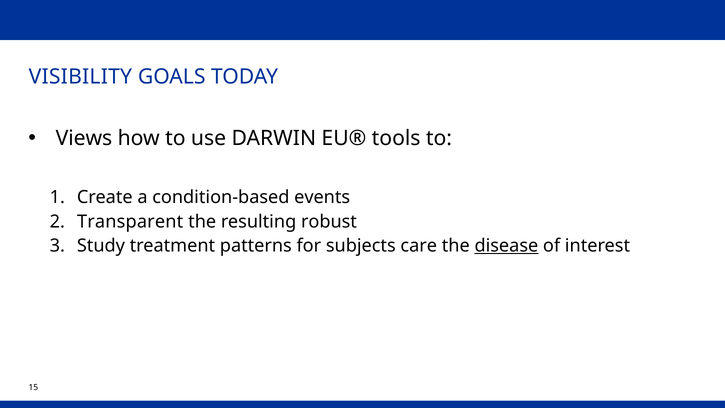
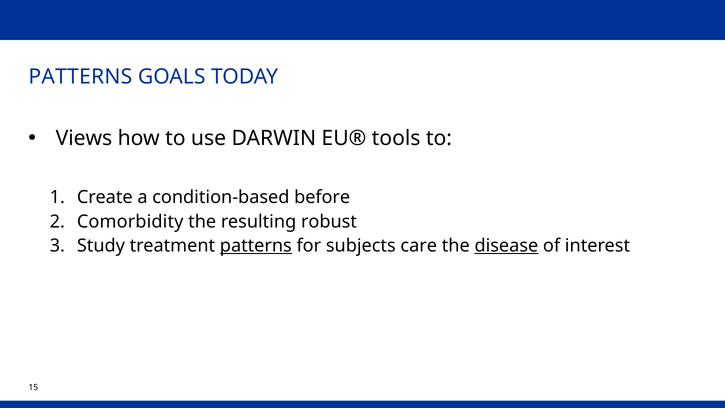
VISIBILITY: VISIBILITY -> PATTERNS (80, 77)
events: events -> before (322, 197)
Transparent: Transparent -> Comorbidity (130, 221)
patterns underline: none -> present (256, 246)
